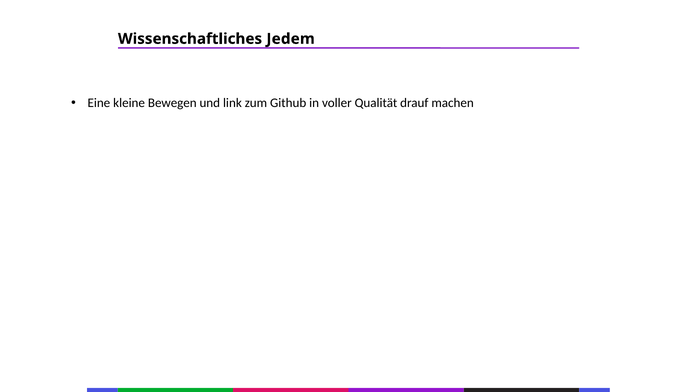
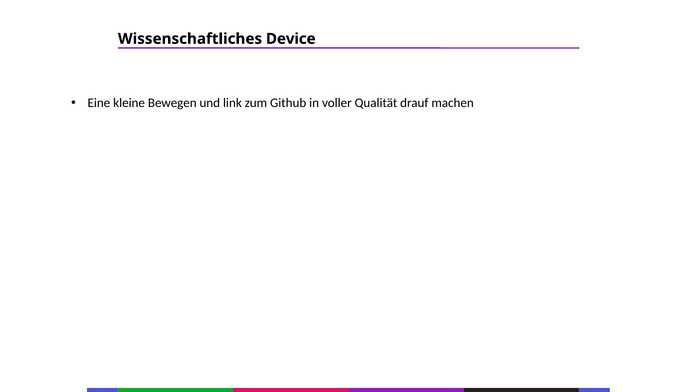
Jedem: Jedem -> Device (291, 39)
